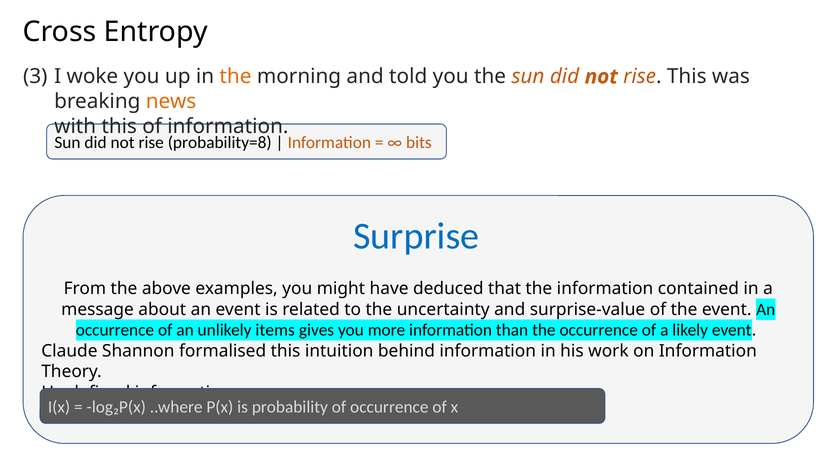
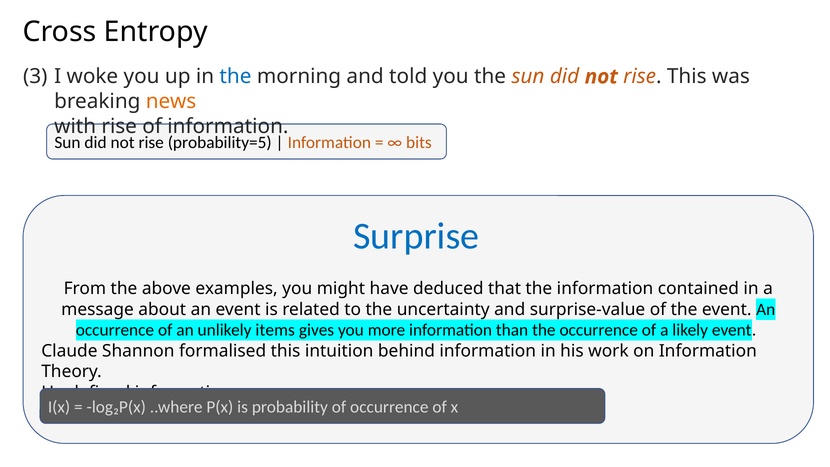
the colour: orange -> blue (235, 77)
with this: this -> rise (119, 126)
probability=8: probability=8 -> probability=5 (220, 143)
